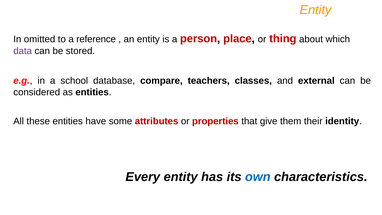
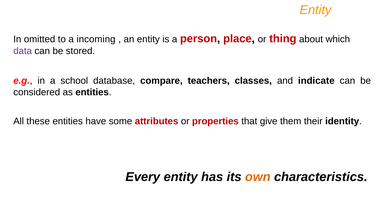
reference: reference -> incoming (96, 39)
external: external -> indicate (316, 81)
own colour: blue -> orange (258, 177)
